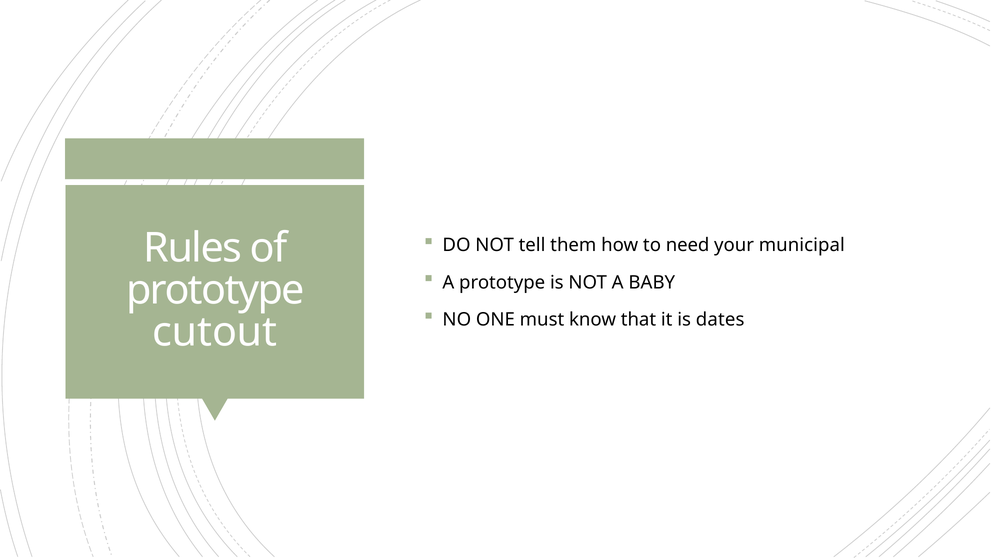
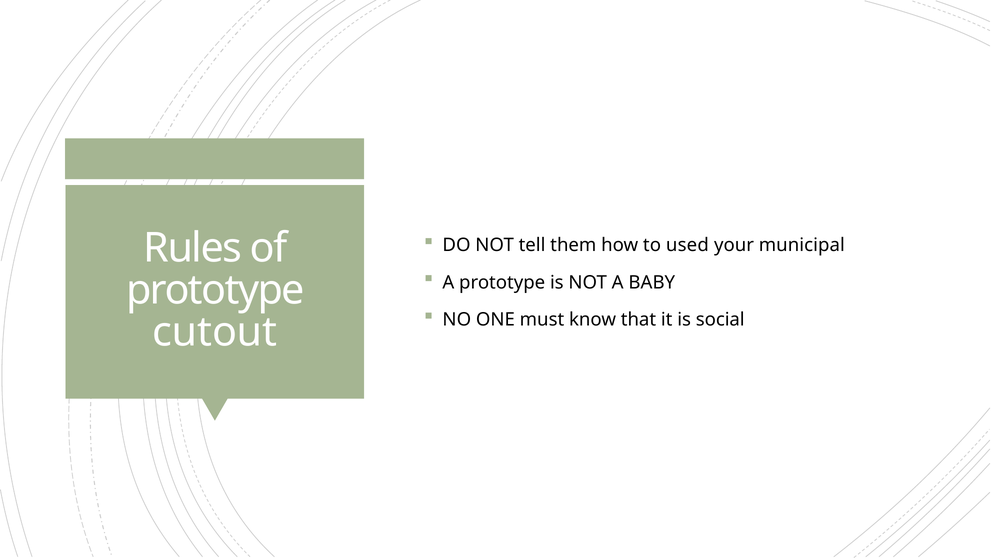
need: need -> used (687, 245)
dates: dates -> social (720, 319)
